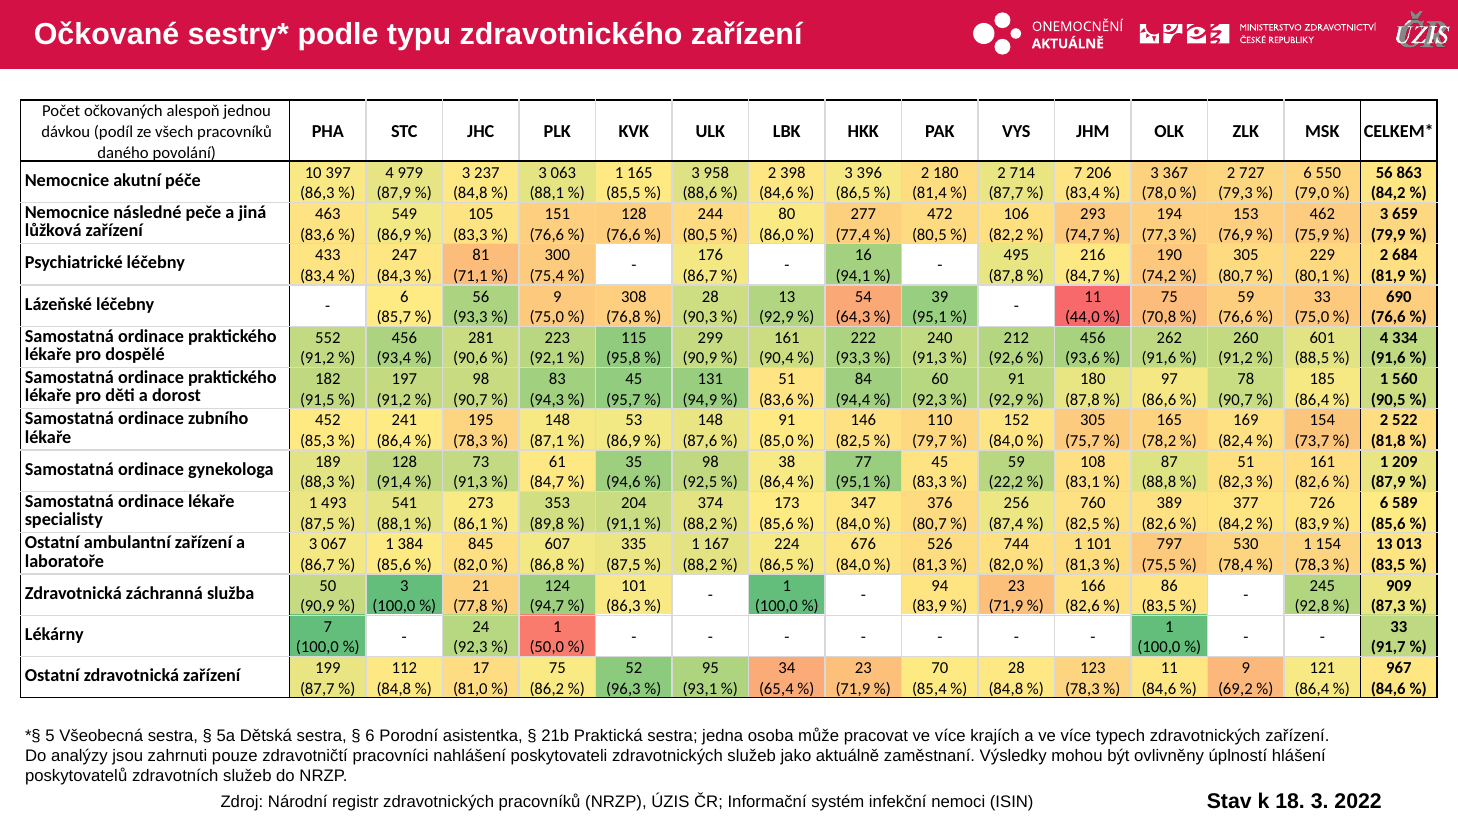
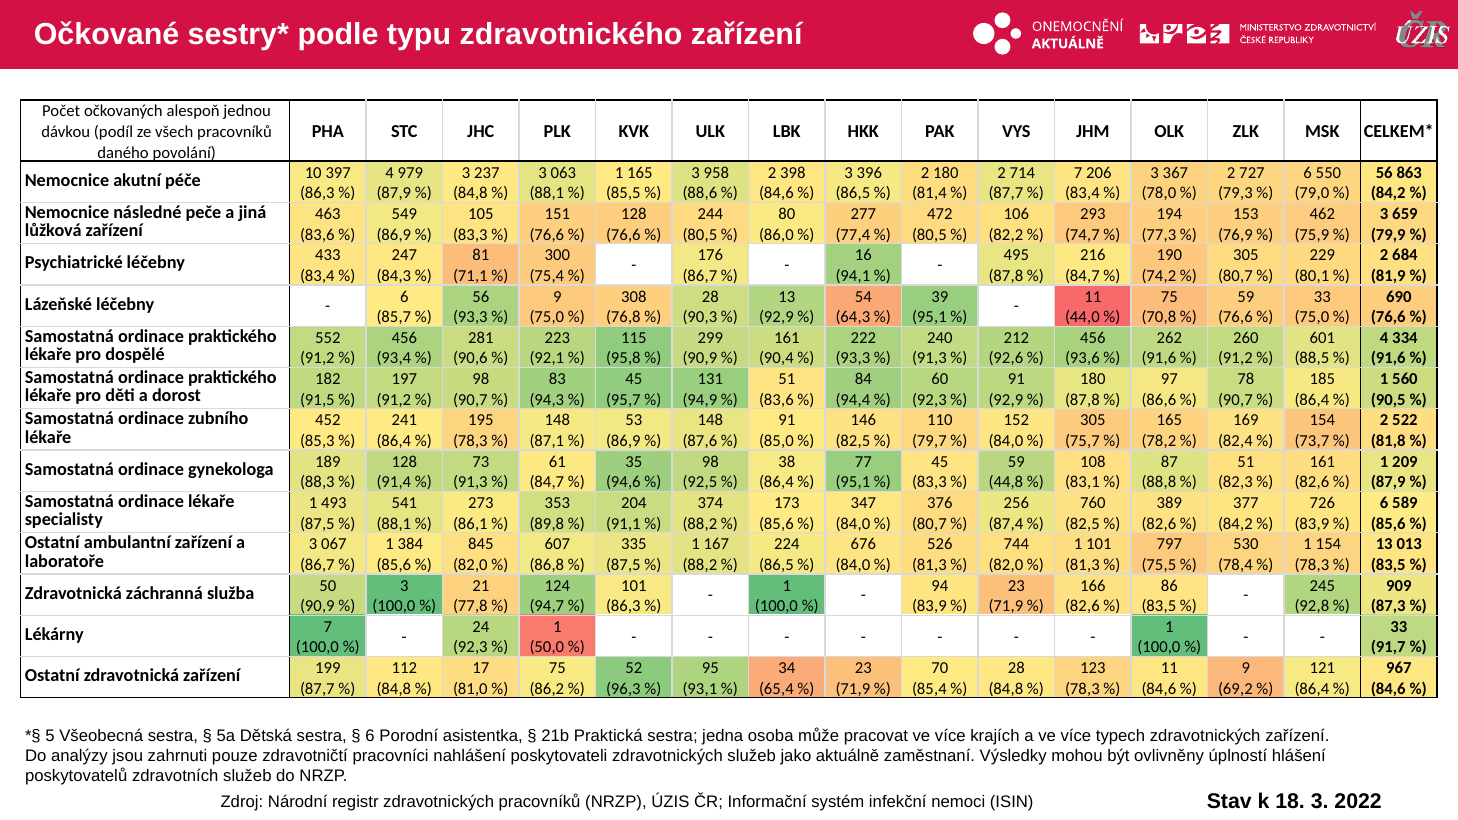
22,2: 22,2 -> 44,8 (1006, 482)
